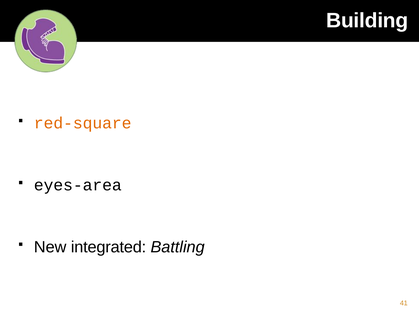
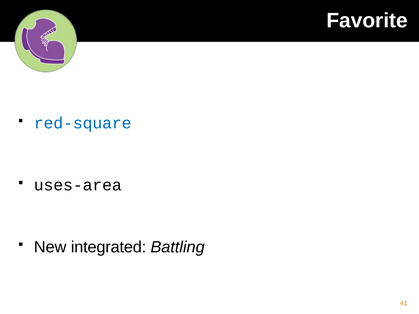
Building: Building -> Favorite (367, 21)
red-square colour: orange -> blue (83, 123)
eyes-area: eyes-area -> uses-area (78, 185)
